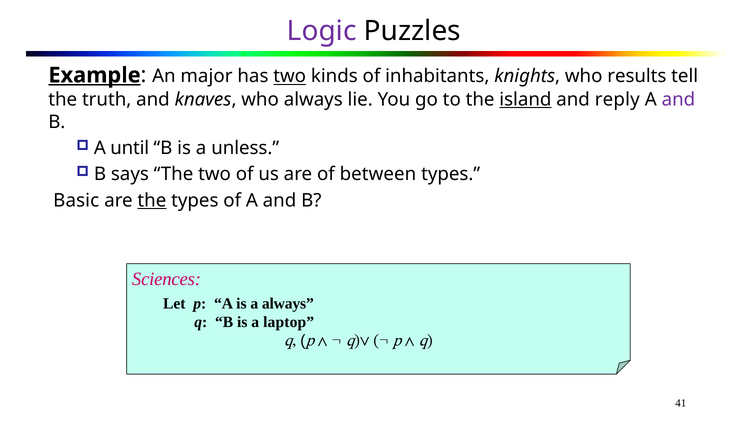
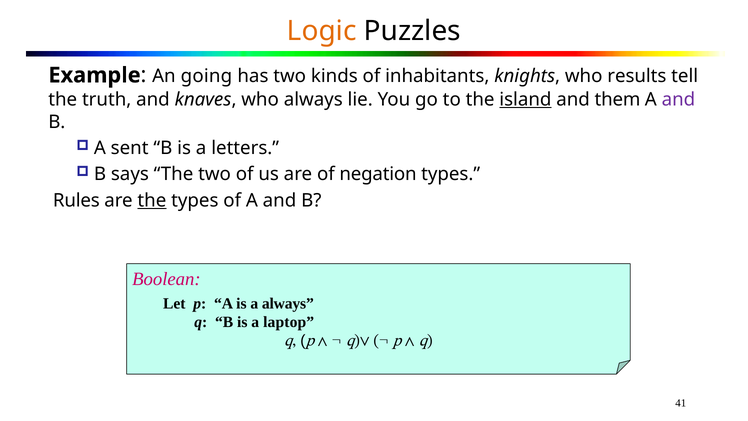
Logic colour: purple -> orange (322, 31)
Example underline: present -> none (95, 75)
major: major -> going (206, 76)
two underline: present -> none (290, 76)
reply: reply -> them (617, 99)
until: until -> sent (130, 148)
unless: unless -> letters (245, 148)
between: between -> negation (378, 174)
Basic: Basic -> Rules (76, 200)
Sciences: Sciences -> Boolean (166, 279)
